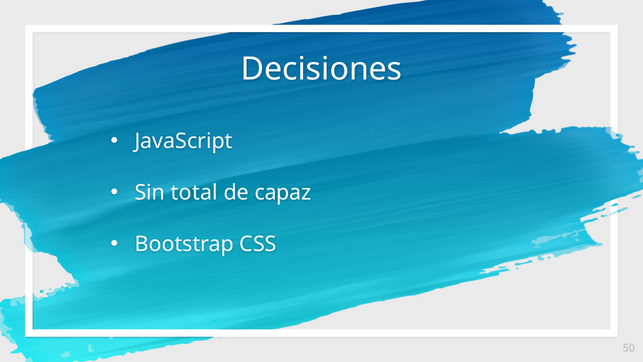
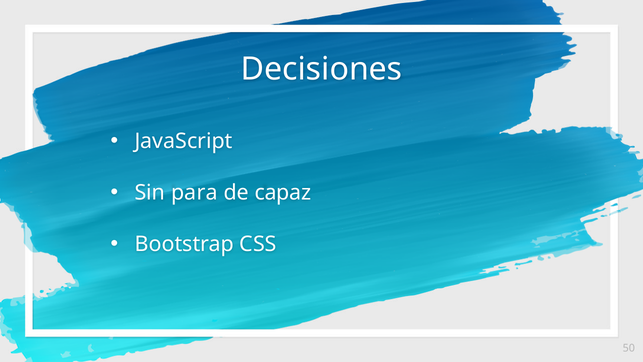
total: total -> para (194, 193)
